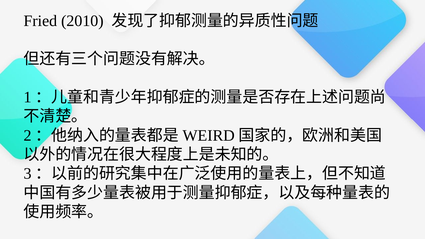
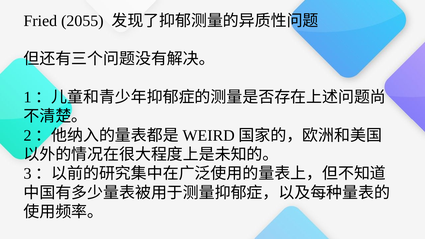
2010: 2010 -> 2055 (82, 21)
